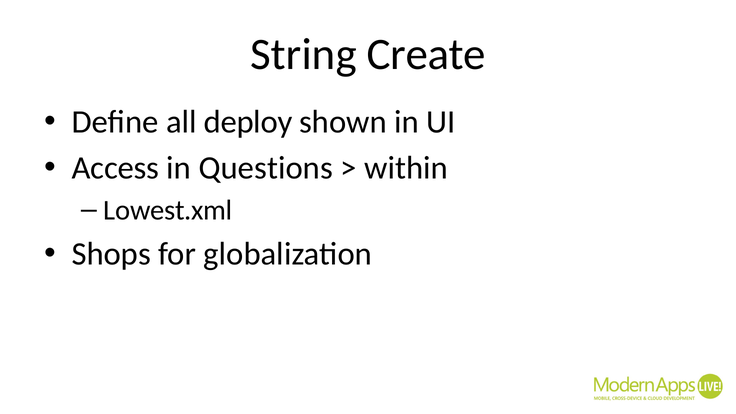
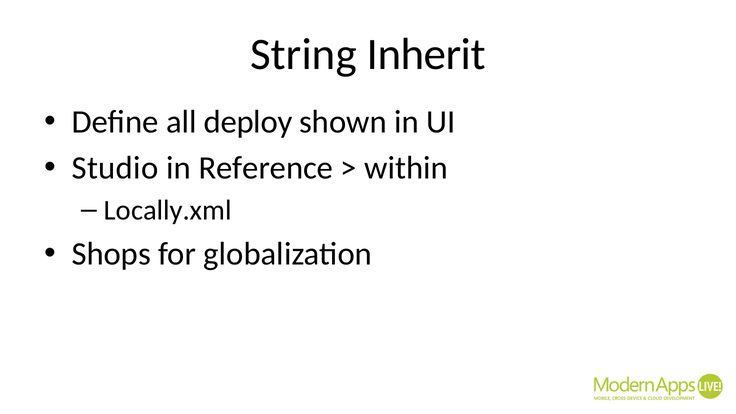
Create: Create -> Inherit (426, 54)
Access: Access -> Studio (115, 168)
Questions: Questions -> Reference (266, 168)
Lowest.xml: Lowest.xml -> Locally.xml (168, 210)
